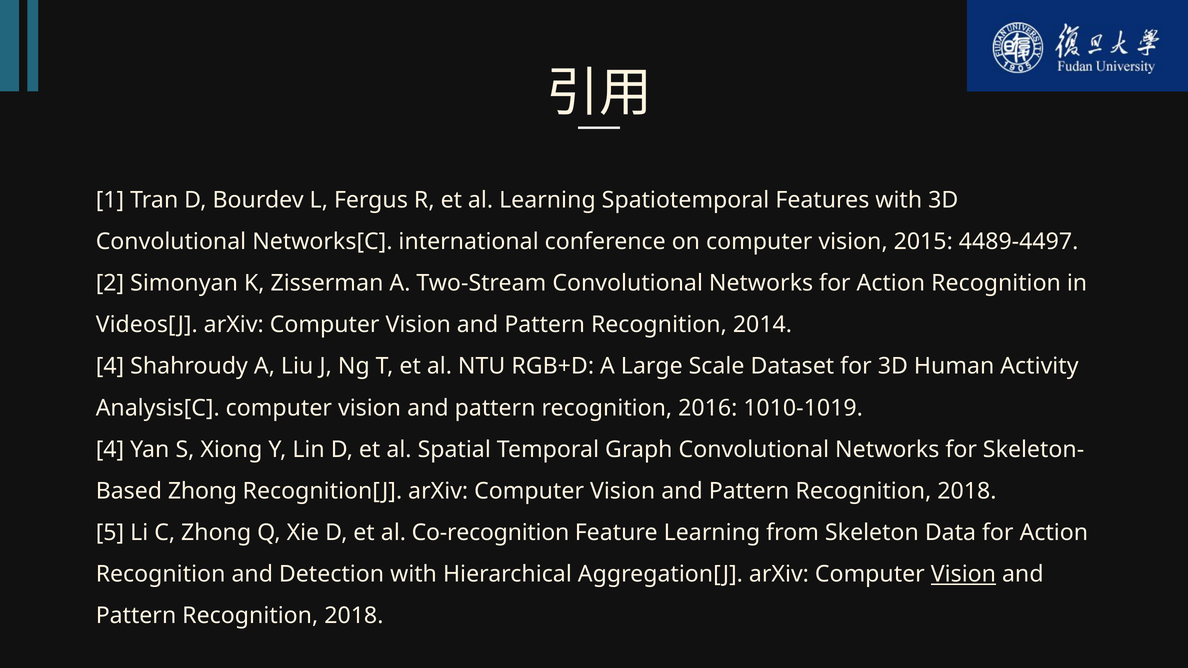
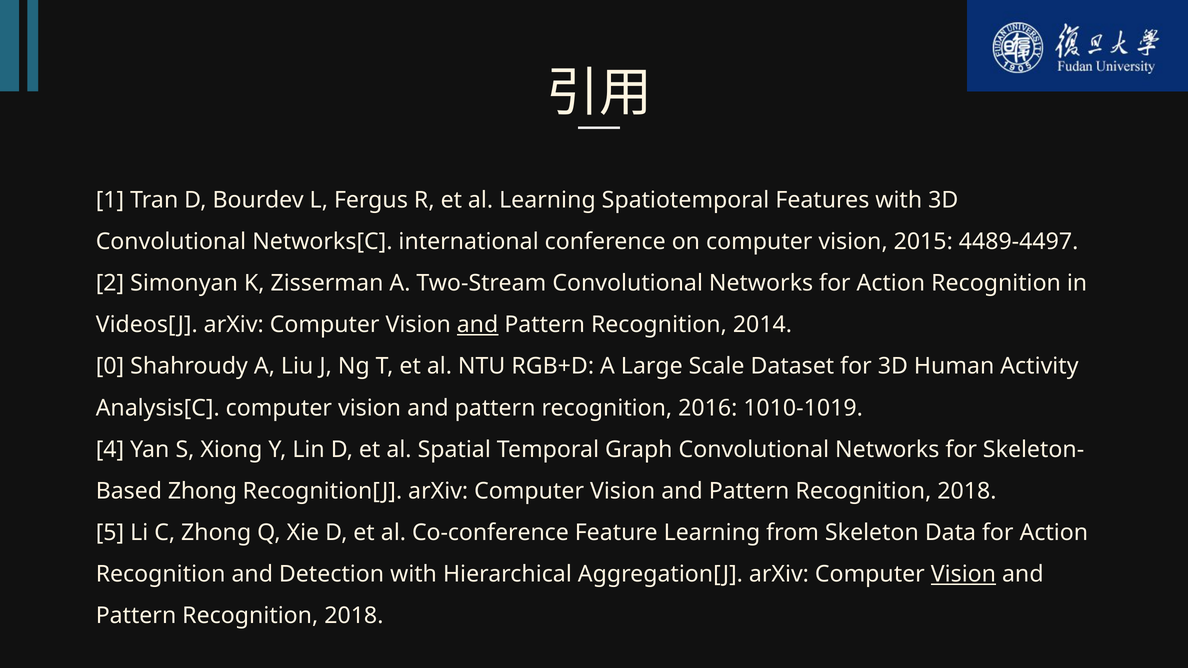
and underline: none -> present (478, 325)
4: 4 -> 0 (110, 367)
Co-recognition: Co-recognition -> Co-conference (490, 533)
